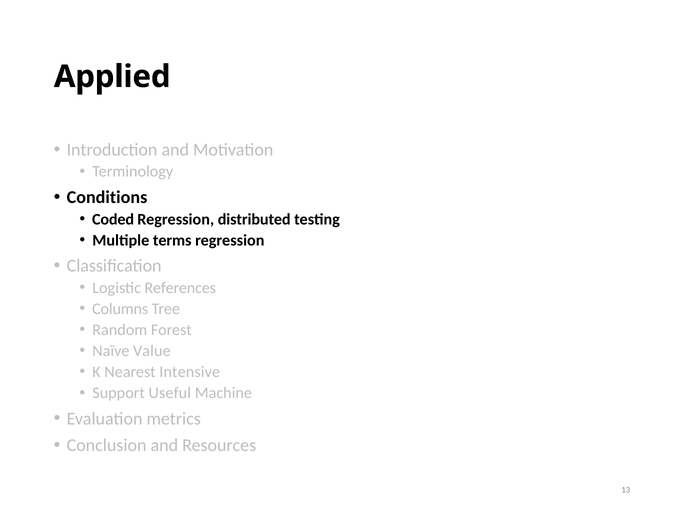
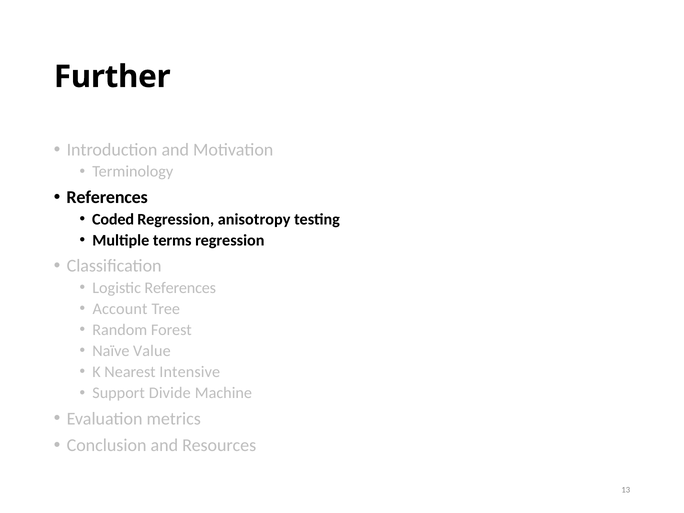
Applied: Applied -> Further (112, 77)
Conditions: Conditions -> References (107, 197)
distributed: distributed -> anisotropy (254, 219)
Columns: Columns -> Account (120, 309)
Useful: Useful -> Divide (170, 393)
